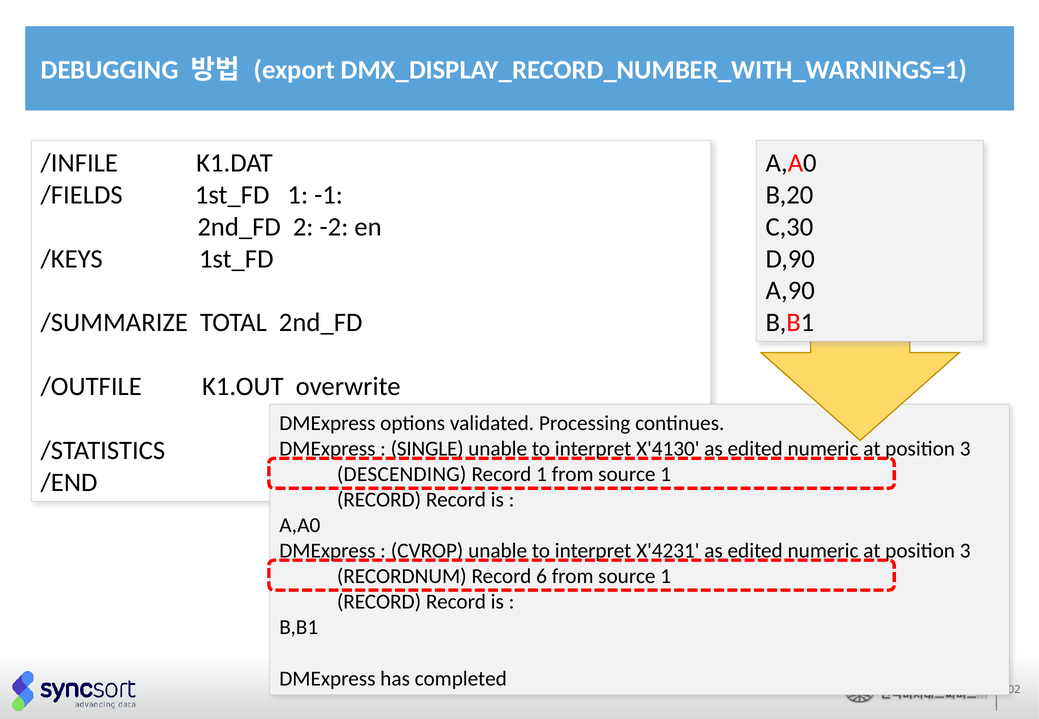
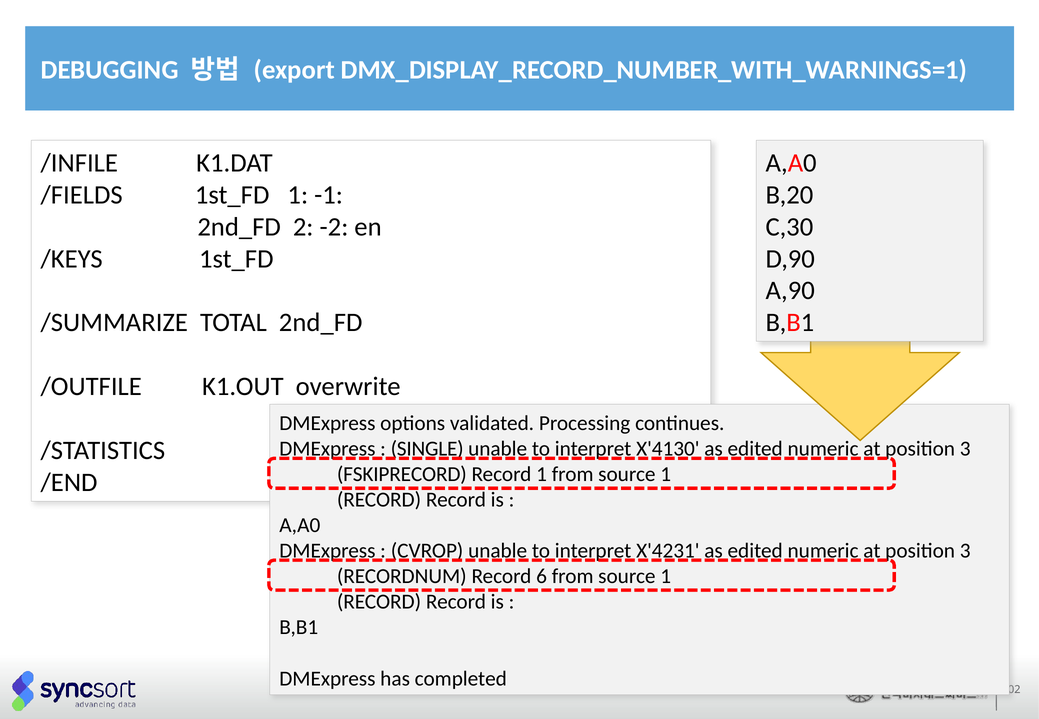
DESCENDING: DESCENDING -> FSKIPRECORD (402, 474)
